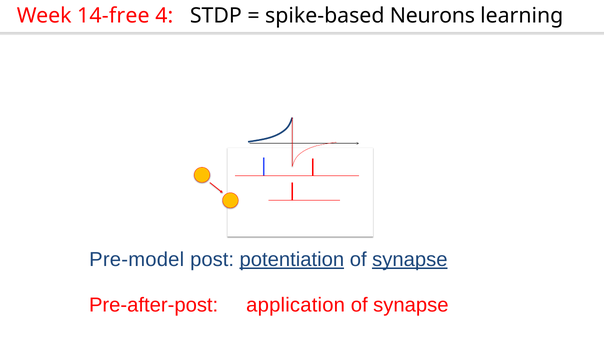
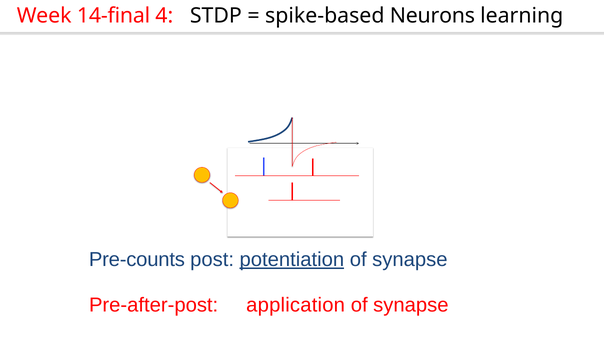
14-free: 14-free -> 14-final (114, 16)
Pre-model: Pre-model -> Pre-counts (137, 260)
synapse underline: present -> none (410, 260)
